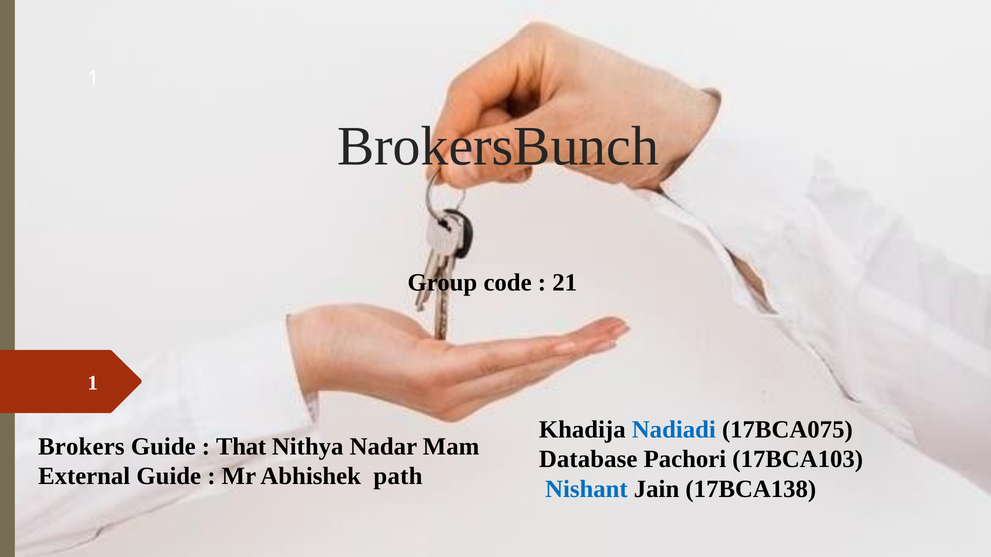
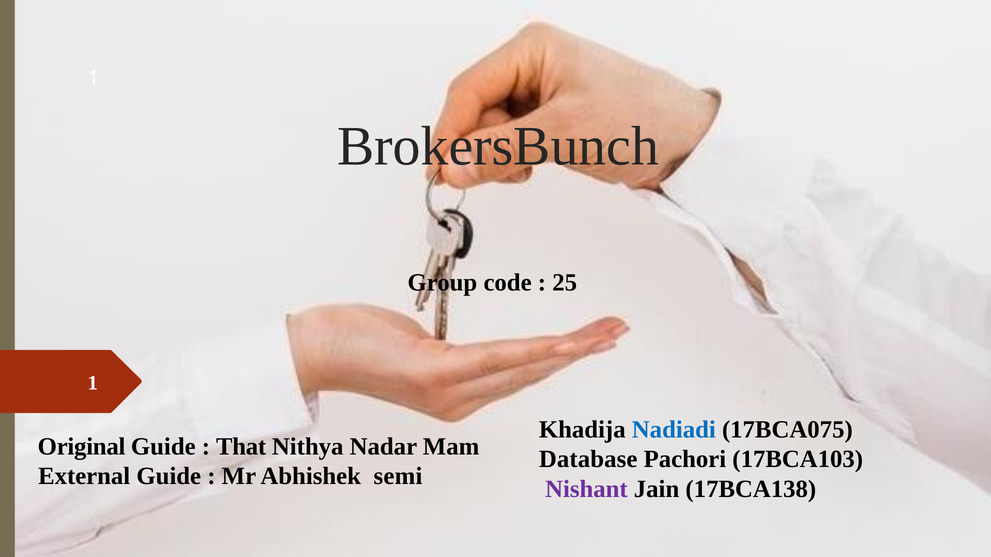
21: 21 -> 25 (565, 283)
Brokers: Brokers -> Original (82, 447)
path: path -> semi (398, 477)
Nishant colour: blue -> purple (586, 489)
